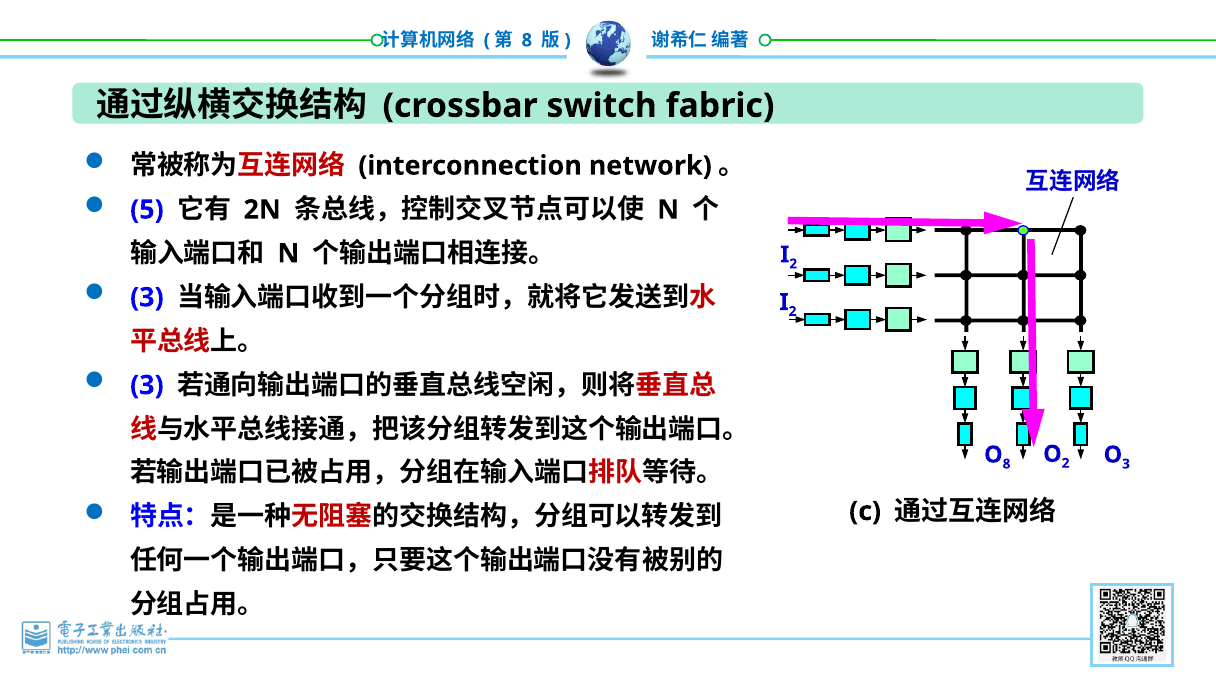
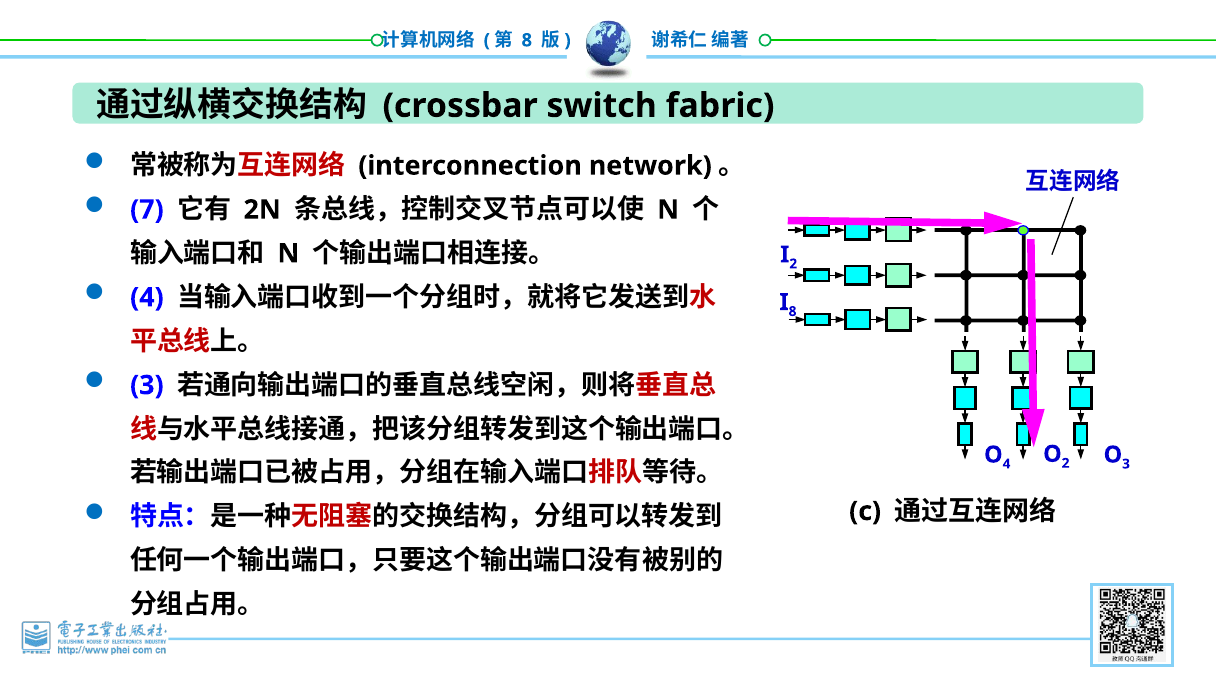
5: 5 -> 7 (147, 210)
3: 3 -> 4 (147, 297)
2: 2 -> 8 (793, 311)
8: 8 -> 4 (1007, 464)
